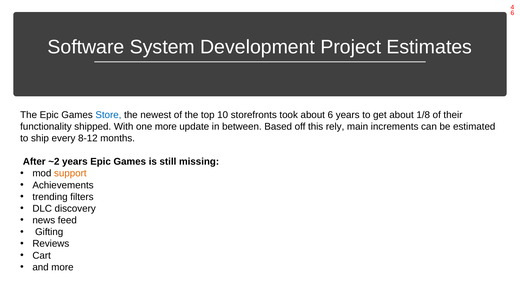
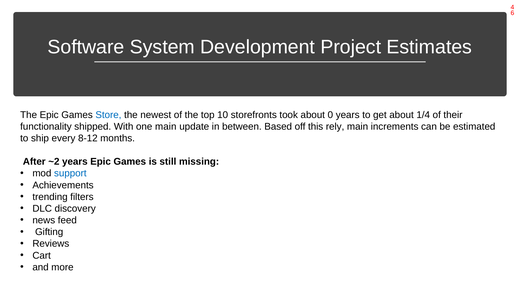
about 6: 6 -> 0 (330, 115)
1/8: 1/8 -> 1/4 (423, 115)
one more: more -> main (166, 126)
support colour: orange -> blue (70, 173)
